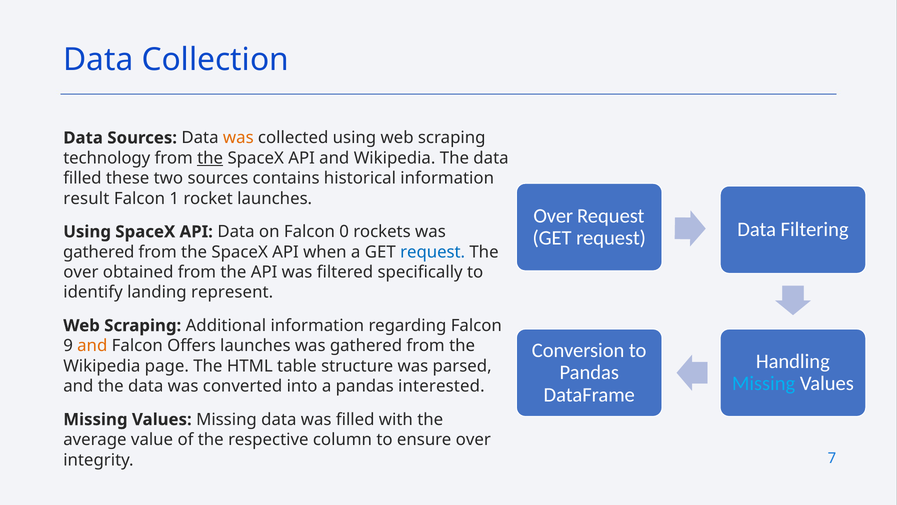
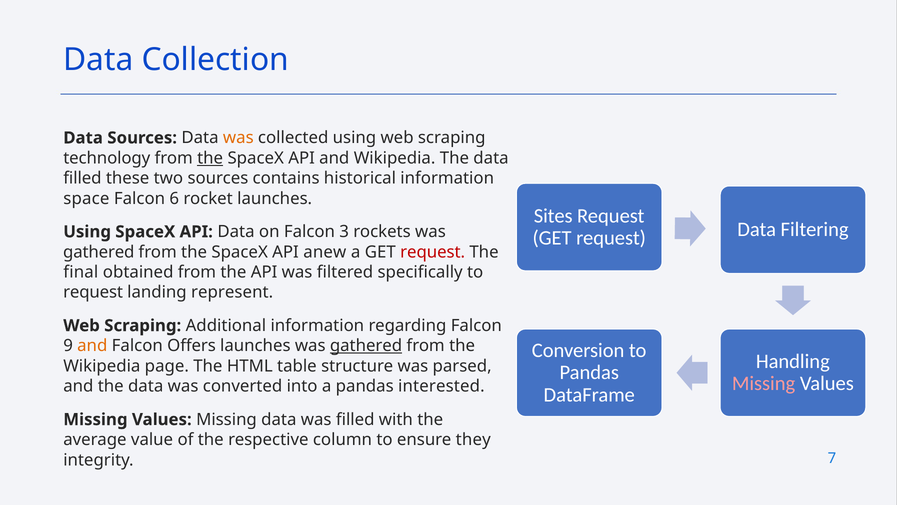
result: result -> space (86, 198)
1: 1 -> 6 (174, 198)
Over: Over -> Sites (553, 216)
0: 0 -> 3 (344, 232)
when: when -> anew (325, 252)
request colour: blue -> red (433, 252)
over: over -> final (81, 272)
identify: identify -> request (93, 292)
gathered underline: none -> present (366, 346)
Missing colour: light blue -> pink (764, 383)
ensure over: over -> they (473, 439)
